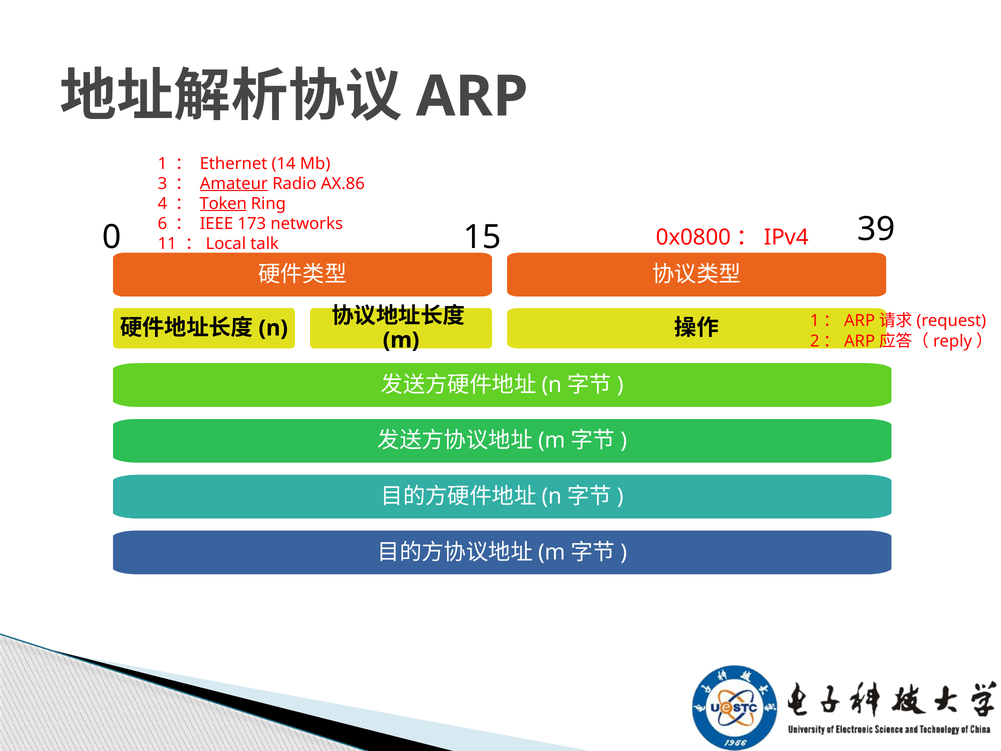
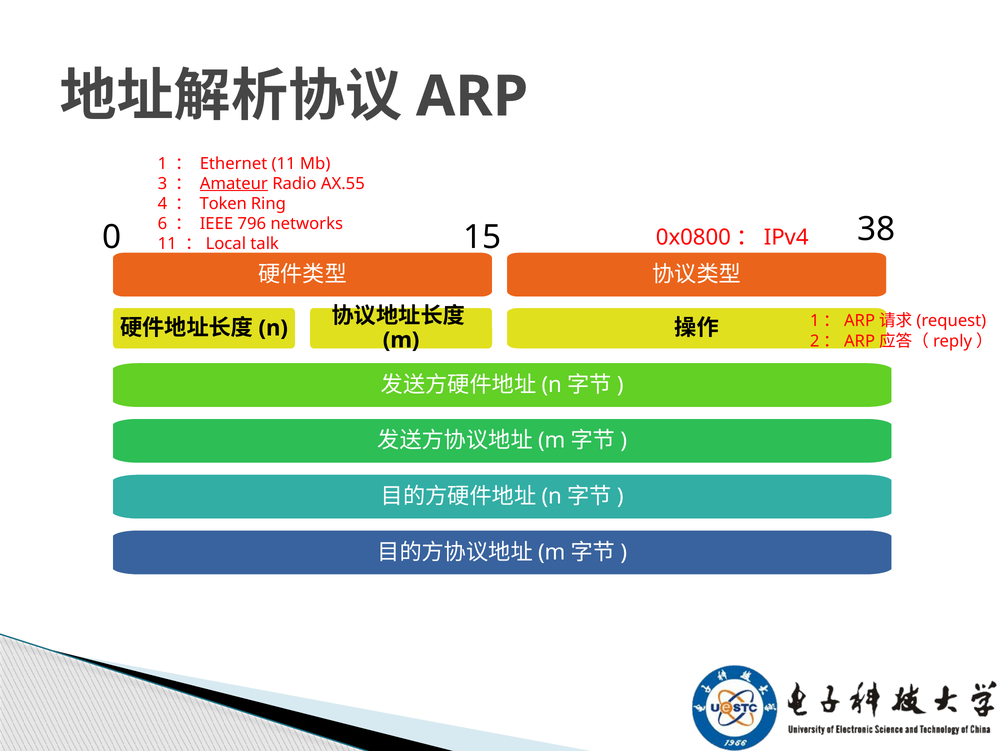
Ethernet 14: 14 -> 11 (284, 163)
AX.86: AX.86 -> AX.55 (343, 183)
Token underline: present -> none (223, 203)
173: 173 -> 796 (252, 224)
39: 39 -> 38 (876, 229)
